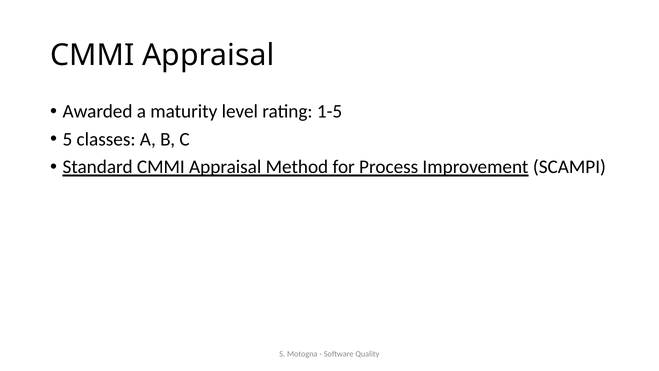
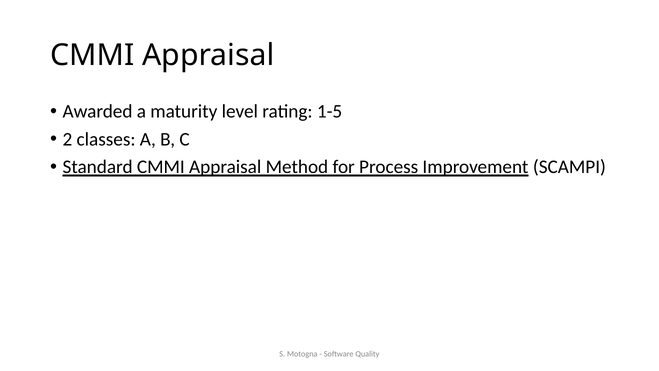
5: 5 -> 2 (67, 139)
